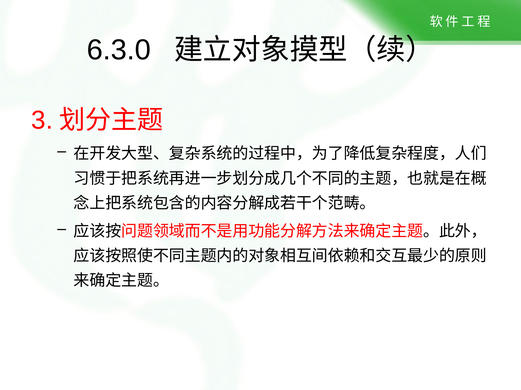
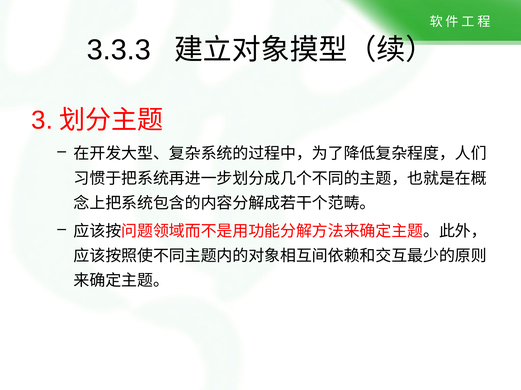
6.3.0: 6.3.0 -> 3.3.3 (119, 50)
